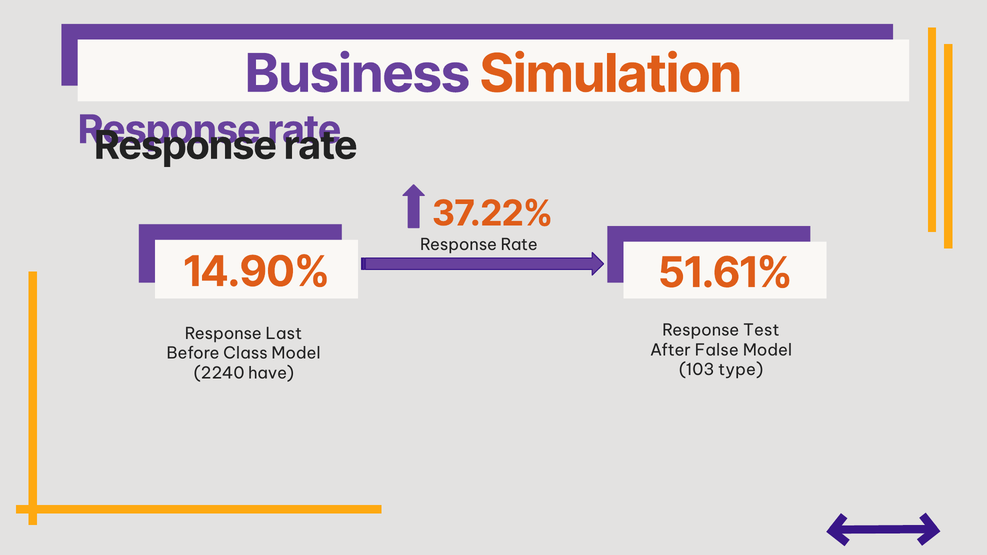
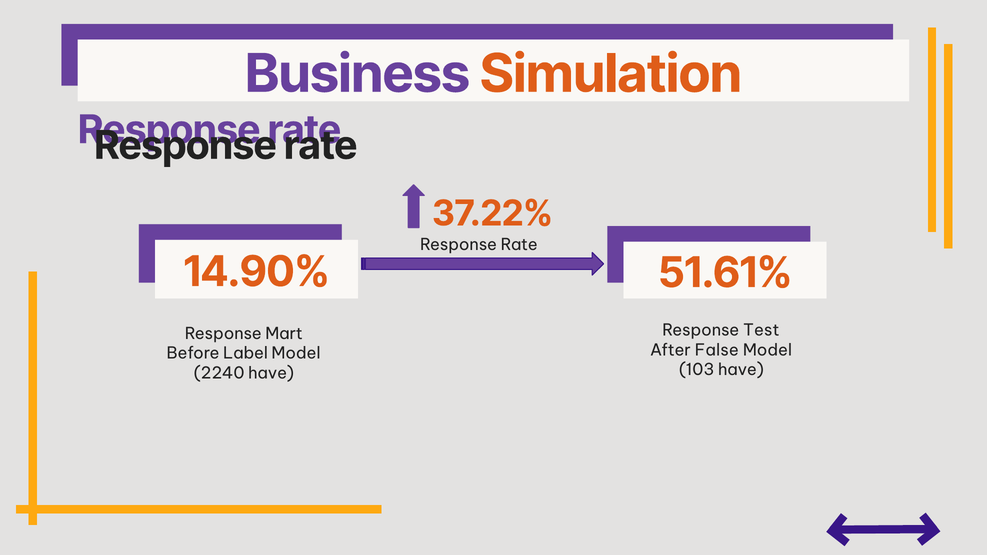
Last: Last -> Mart (284, 334)
Class: Class -> Label (246, 354)
103 type: type -> have (741, 370)
